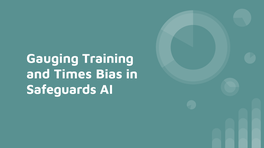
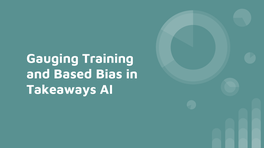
Times: Times -> Based (73, 74)
Safeguards: Safeguards -> Takeaways (61, 90)
